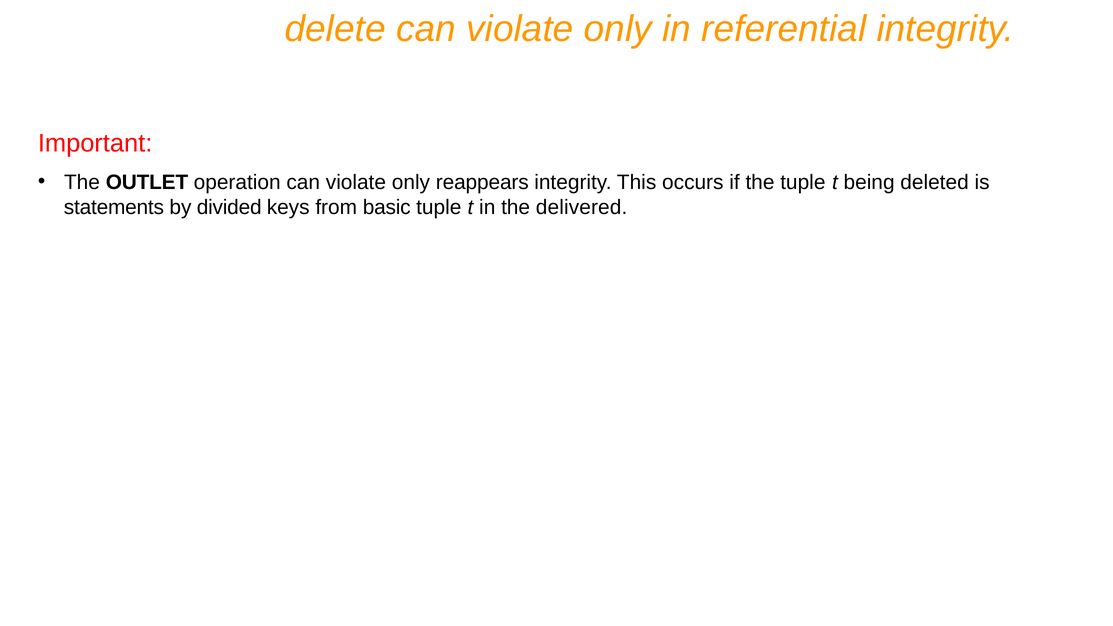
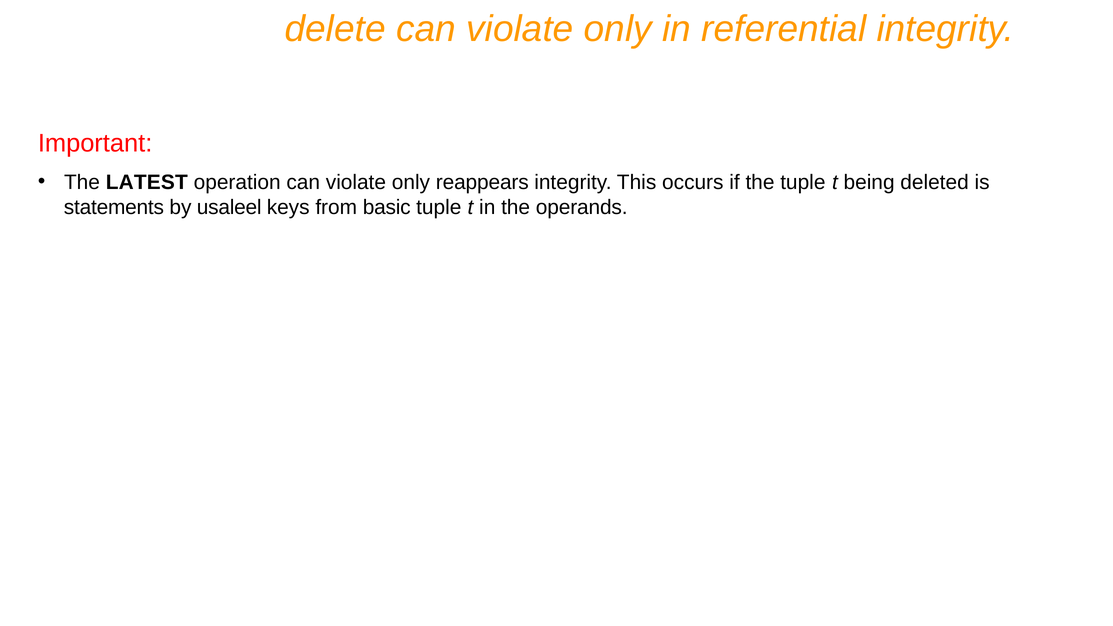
OUTLET: OUTLET -> LATEST (147, 182)
divided: divided -> usaleel (229, 207)
delivered: delivered -> operands (582, 207)
